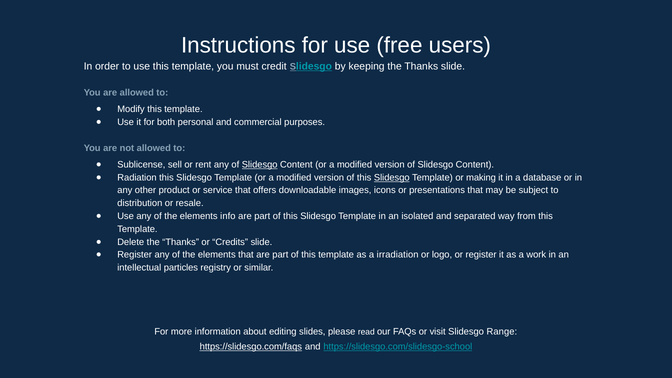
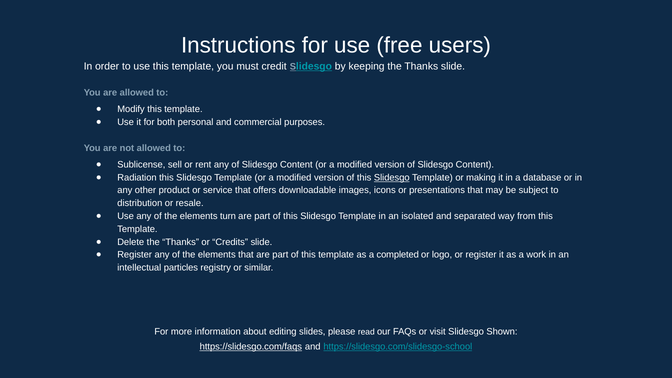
Slidesgo underline: present -> none (260, 165)
info: info -> turn (228, 216)
irradiation: irradiation -> completed (398, 255)
Range: Range -> Shown (502, 332)
